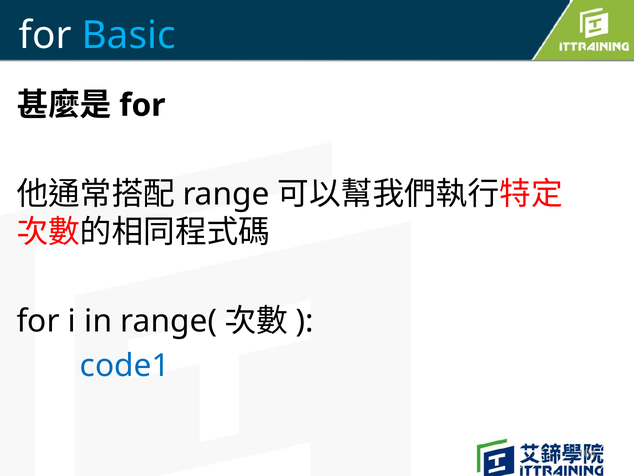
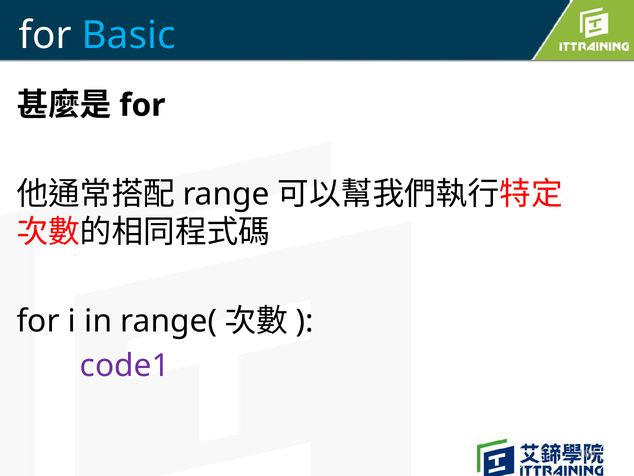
code1 colour: blue -> purple (125, 365)
